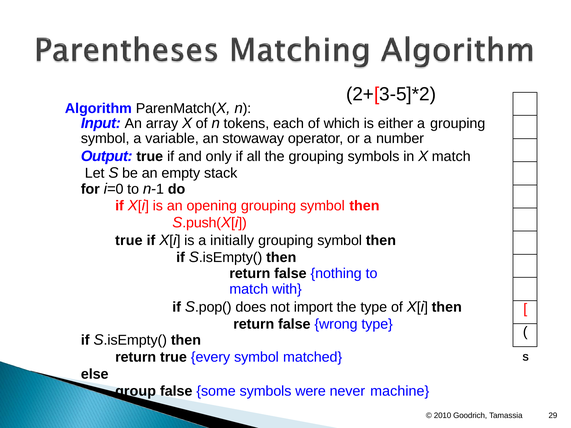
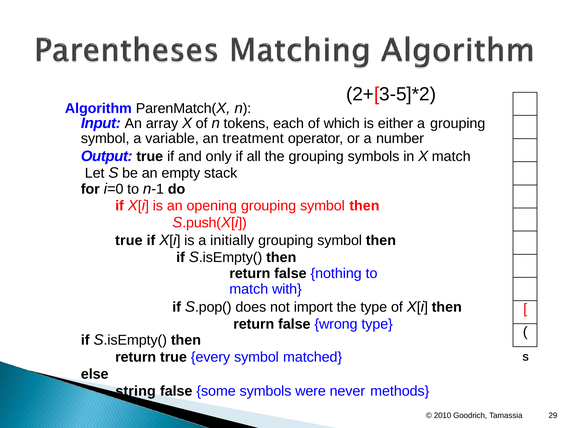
stowaway: stowaway -> treatment (253, 139)
group: group -> string (136, 391)
machine: machine -> methods (400, 391)
